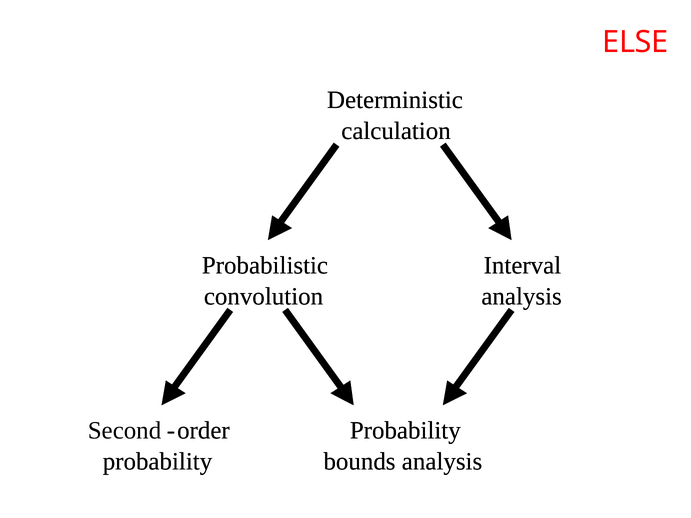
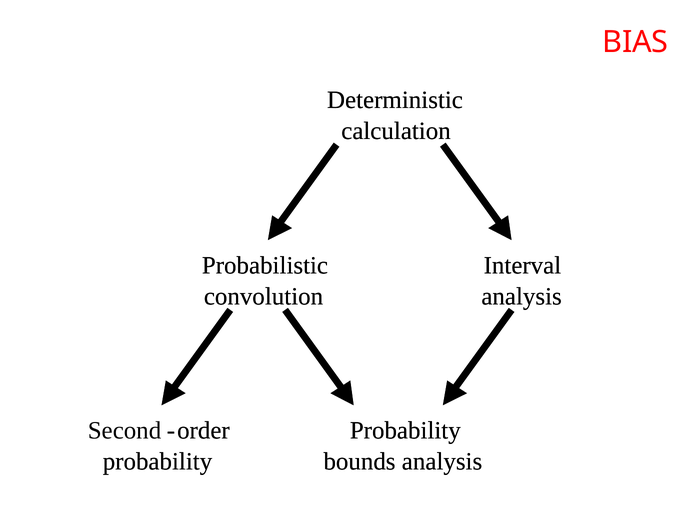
ELSE: ELSE -> BIAS (635, 42)
